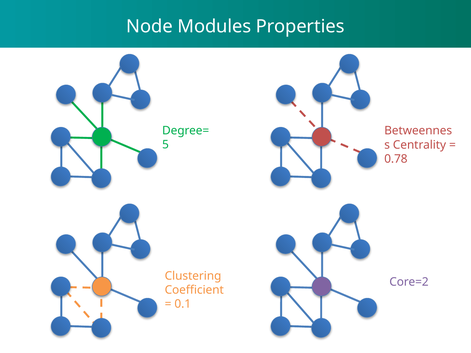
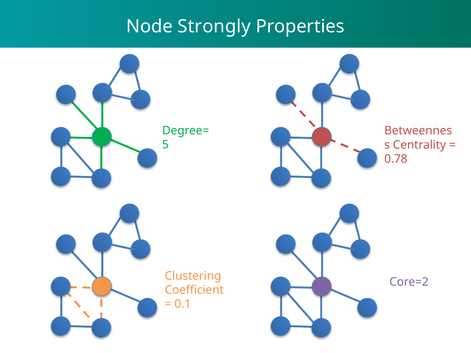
Modules: Modules -> Strongly (214, 26)
